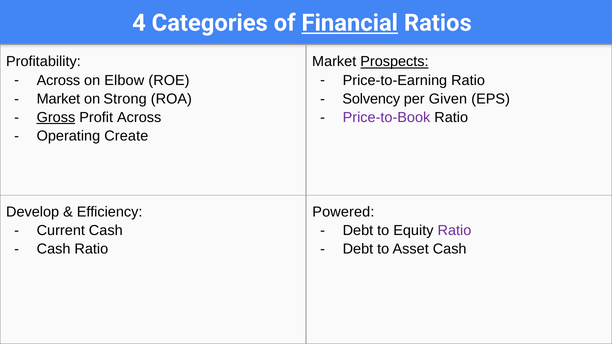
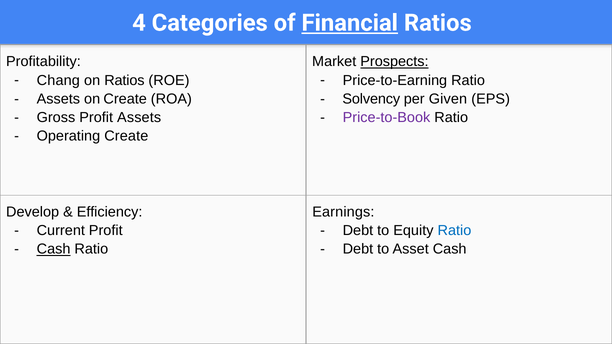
Across: Across -> Chang (58, 80)
on Elbow: Elbow -> Ratios (124, 80)
Market: Market -> Assets (58, 99)
on Strong: Strong -> Create (125, 99)
Gross underline: present -> none (56, 118)
Profit Across: Across -> Assets (139, 118)
Powered: Powered -> Earnings (343, 212)
Current Cash: Cash -> Profit (106, 231)
Ratio colour: purple -> blue (454, 231)
Cash underline: none -> present (54, 249)
